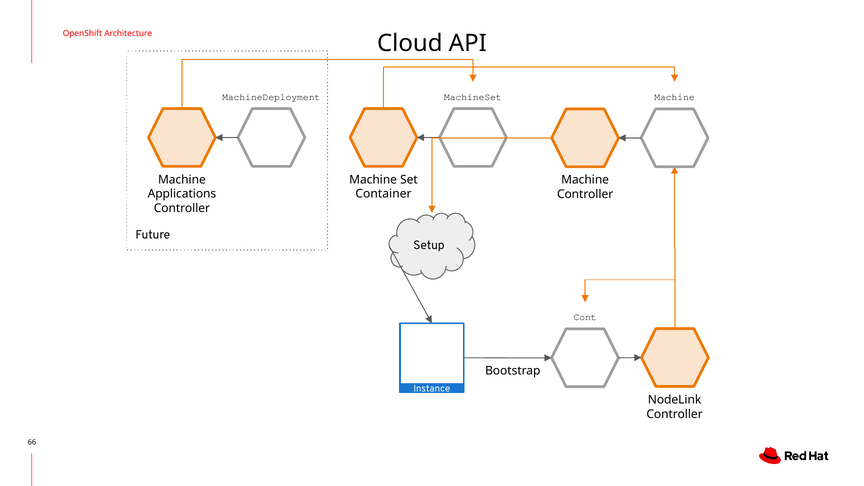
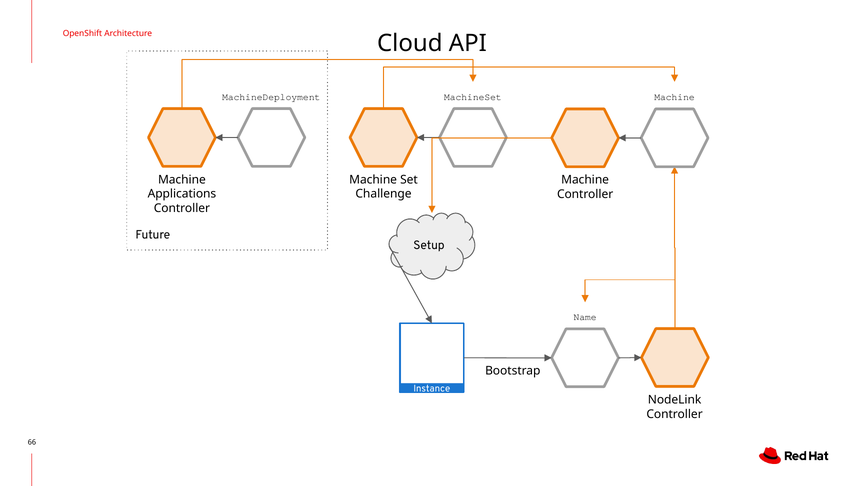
Container: Container -> Challenge (384, 194)
Cont: Cont -> Name (585, 317)
